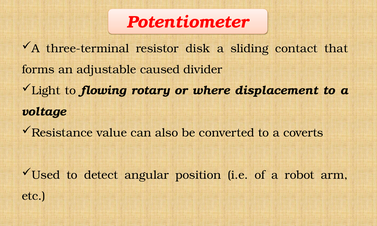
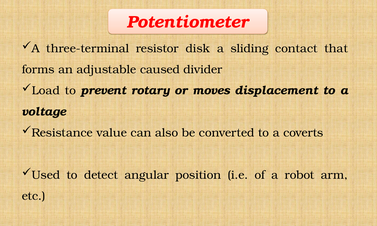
Light: Light -> Load (46, 91)
flowing: flowing -> prevent (103, 91)
where: where -> moves (211, 91)
